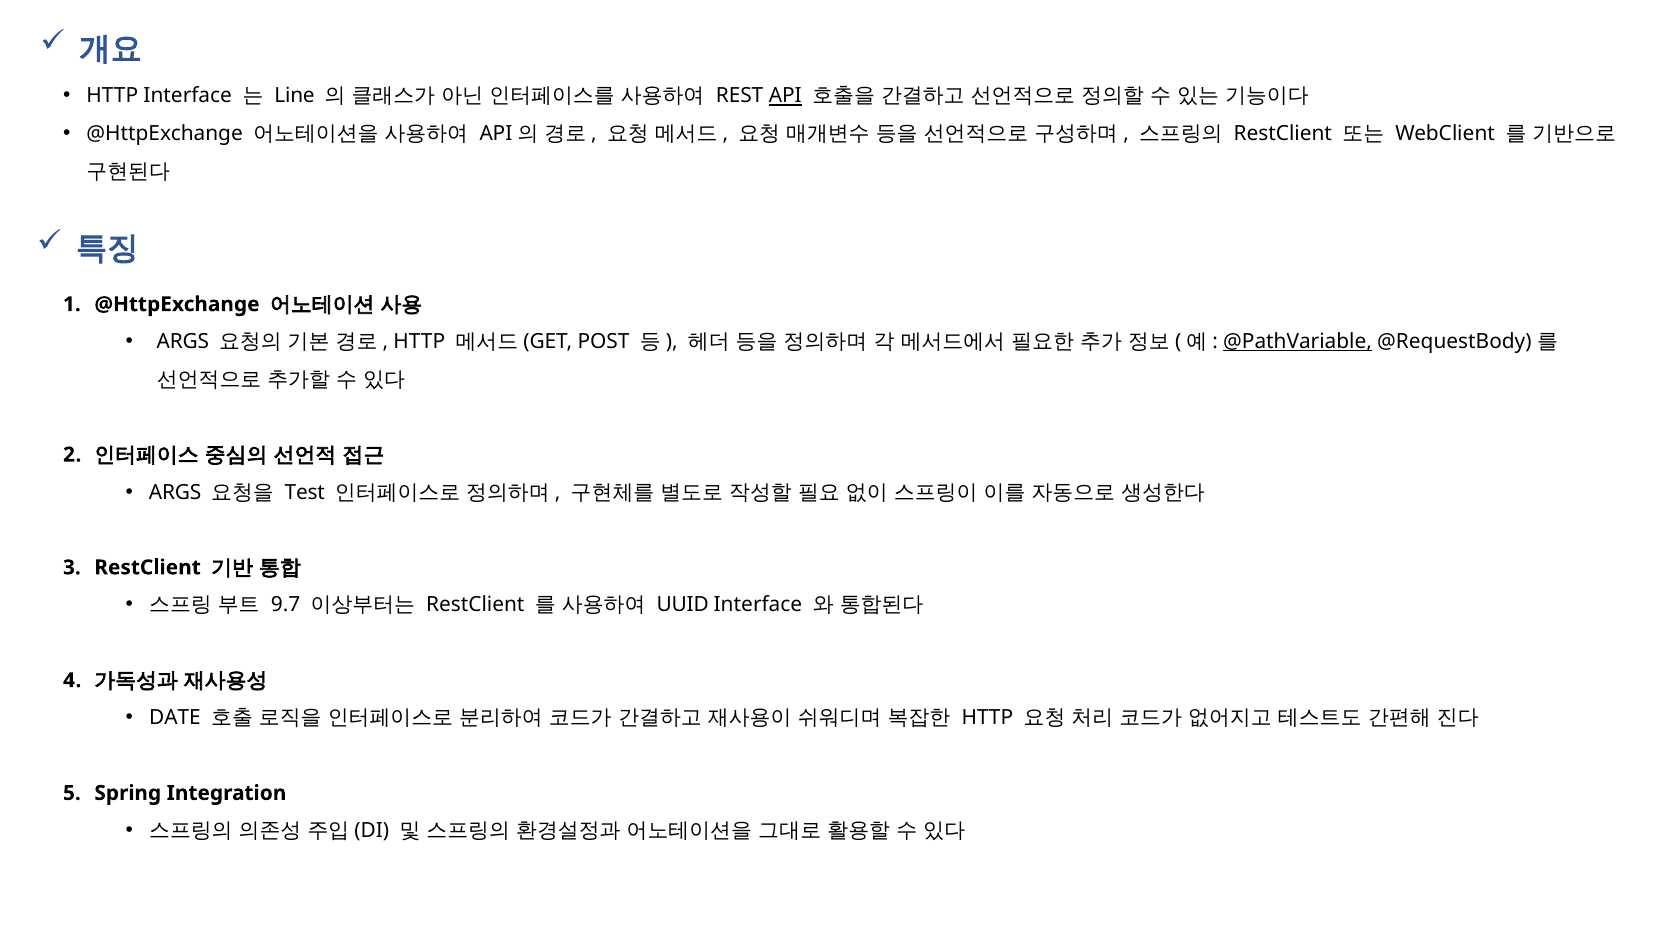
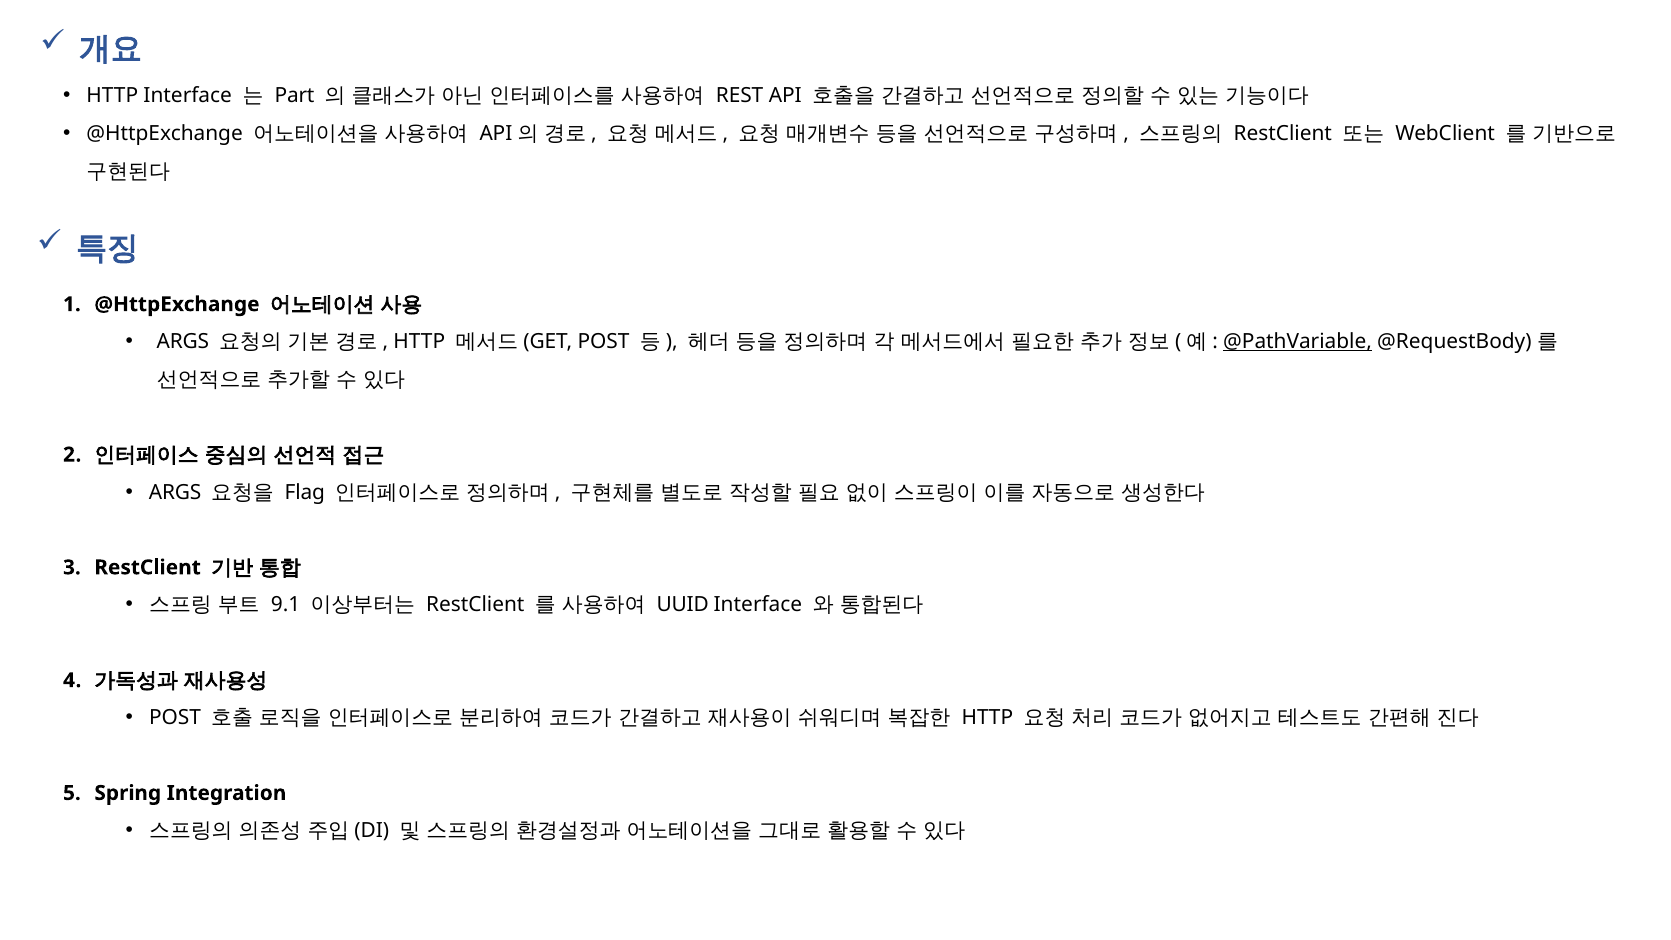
Line: Line -> Part (295, 96)
API underline: present -> none (785, 96)
Test: Test -> Flag (305, 492)
9.7: 9.7 -> 9.1 (286, 605)
DATE: DATE -> POST (175, 718)
